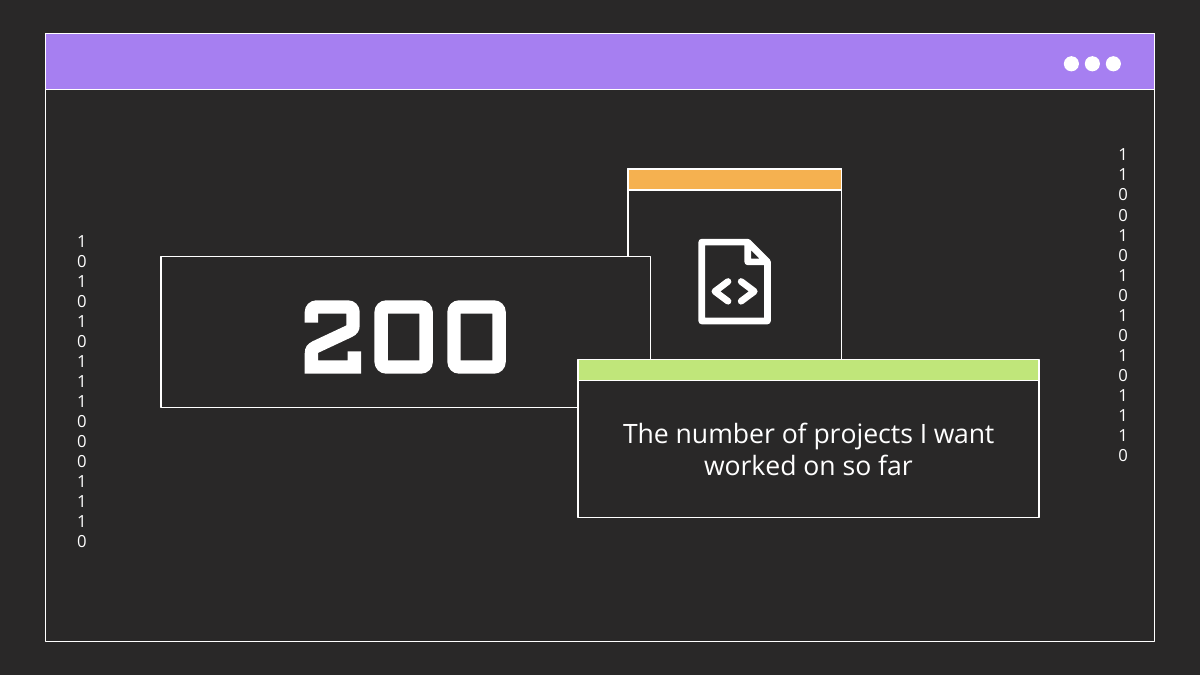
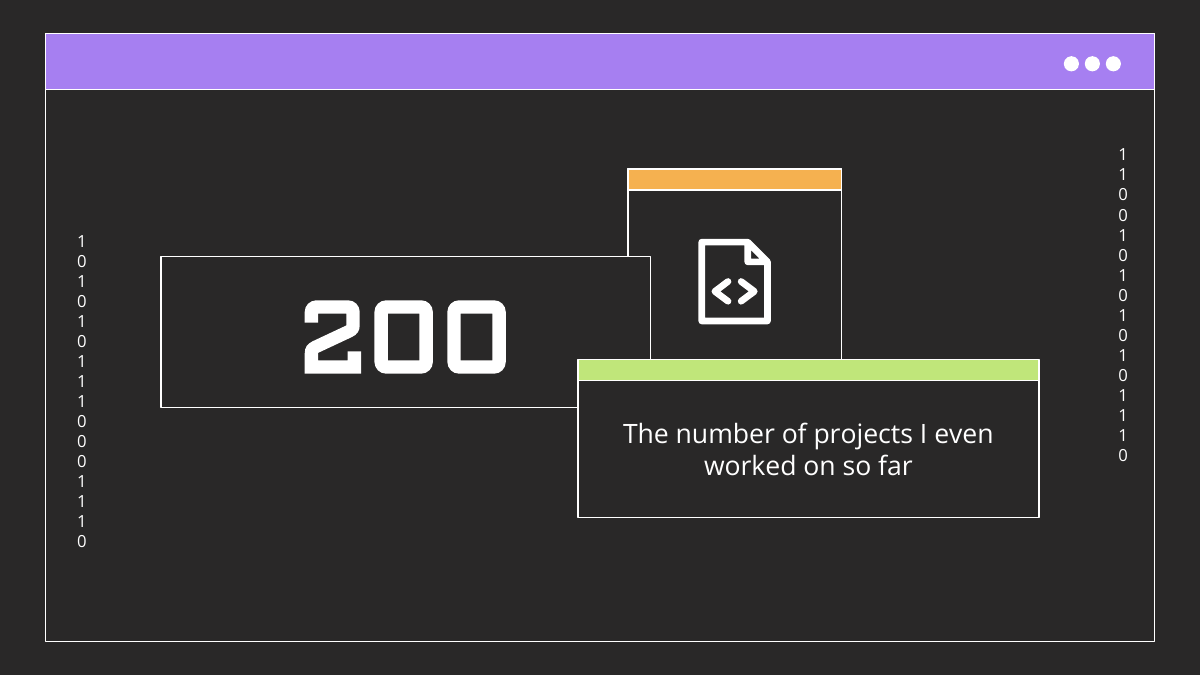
want: want -> even (964, 435)
